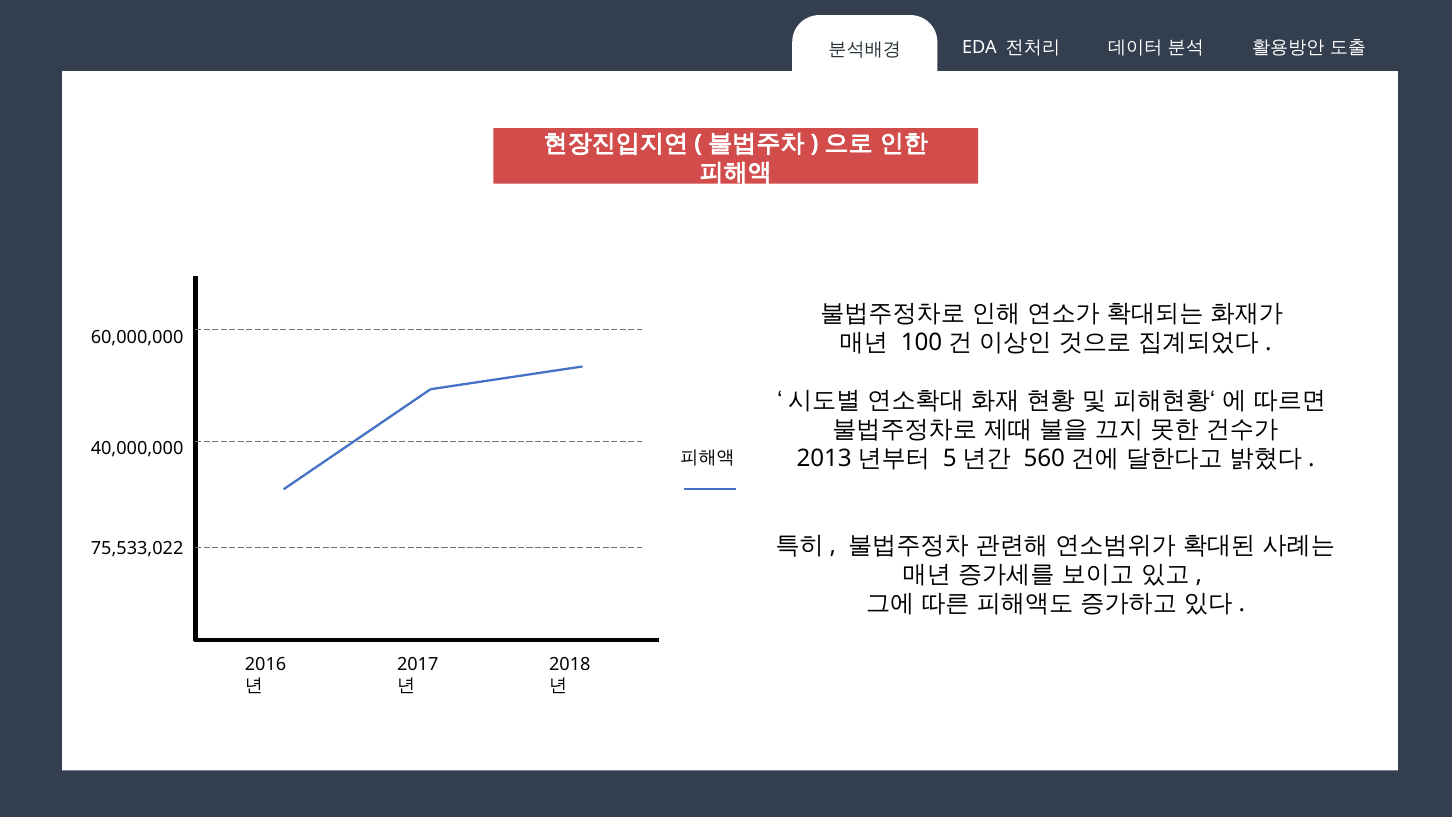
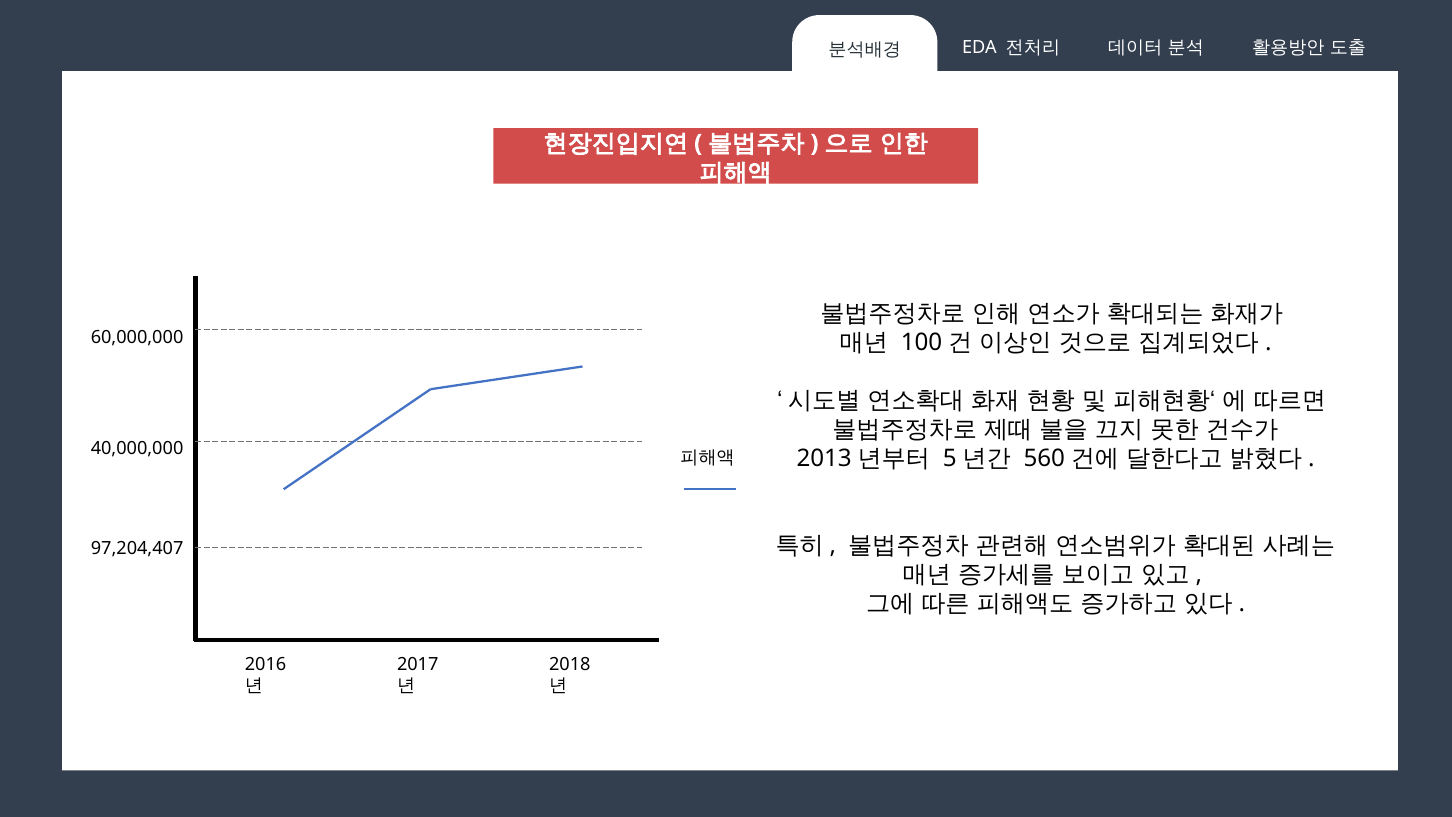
75,533,022: 75,533,022 -> 97,204,407 (137, 548)
